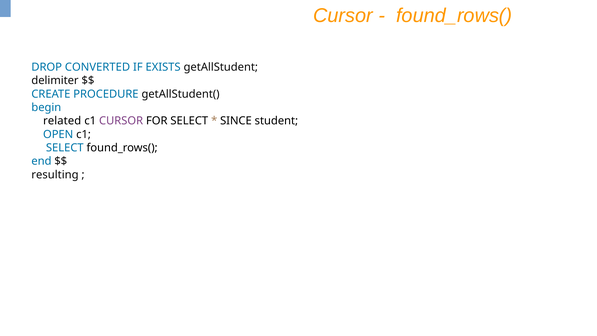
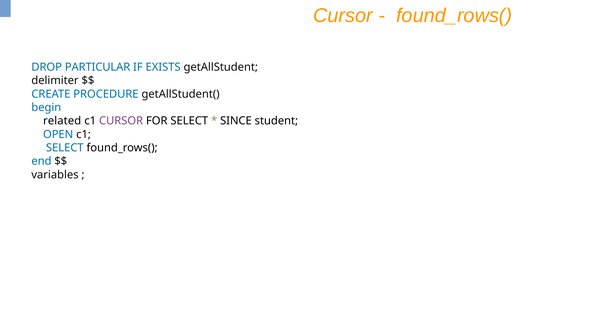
CONVERTED: CONVERTED -> PARTICULAR (98, 67)
resulting: resulting -> variables (55, 175)
